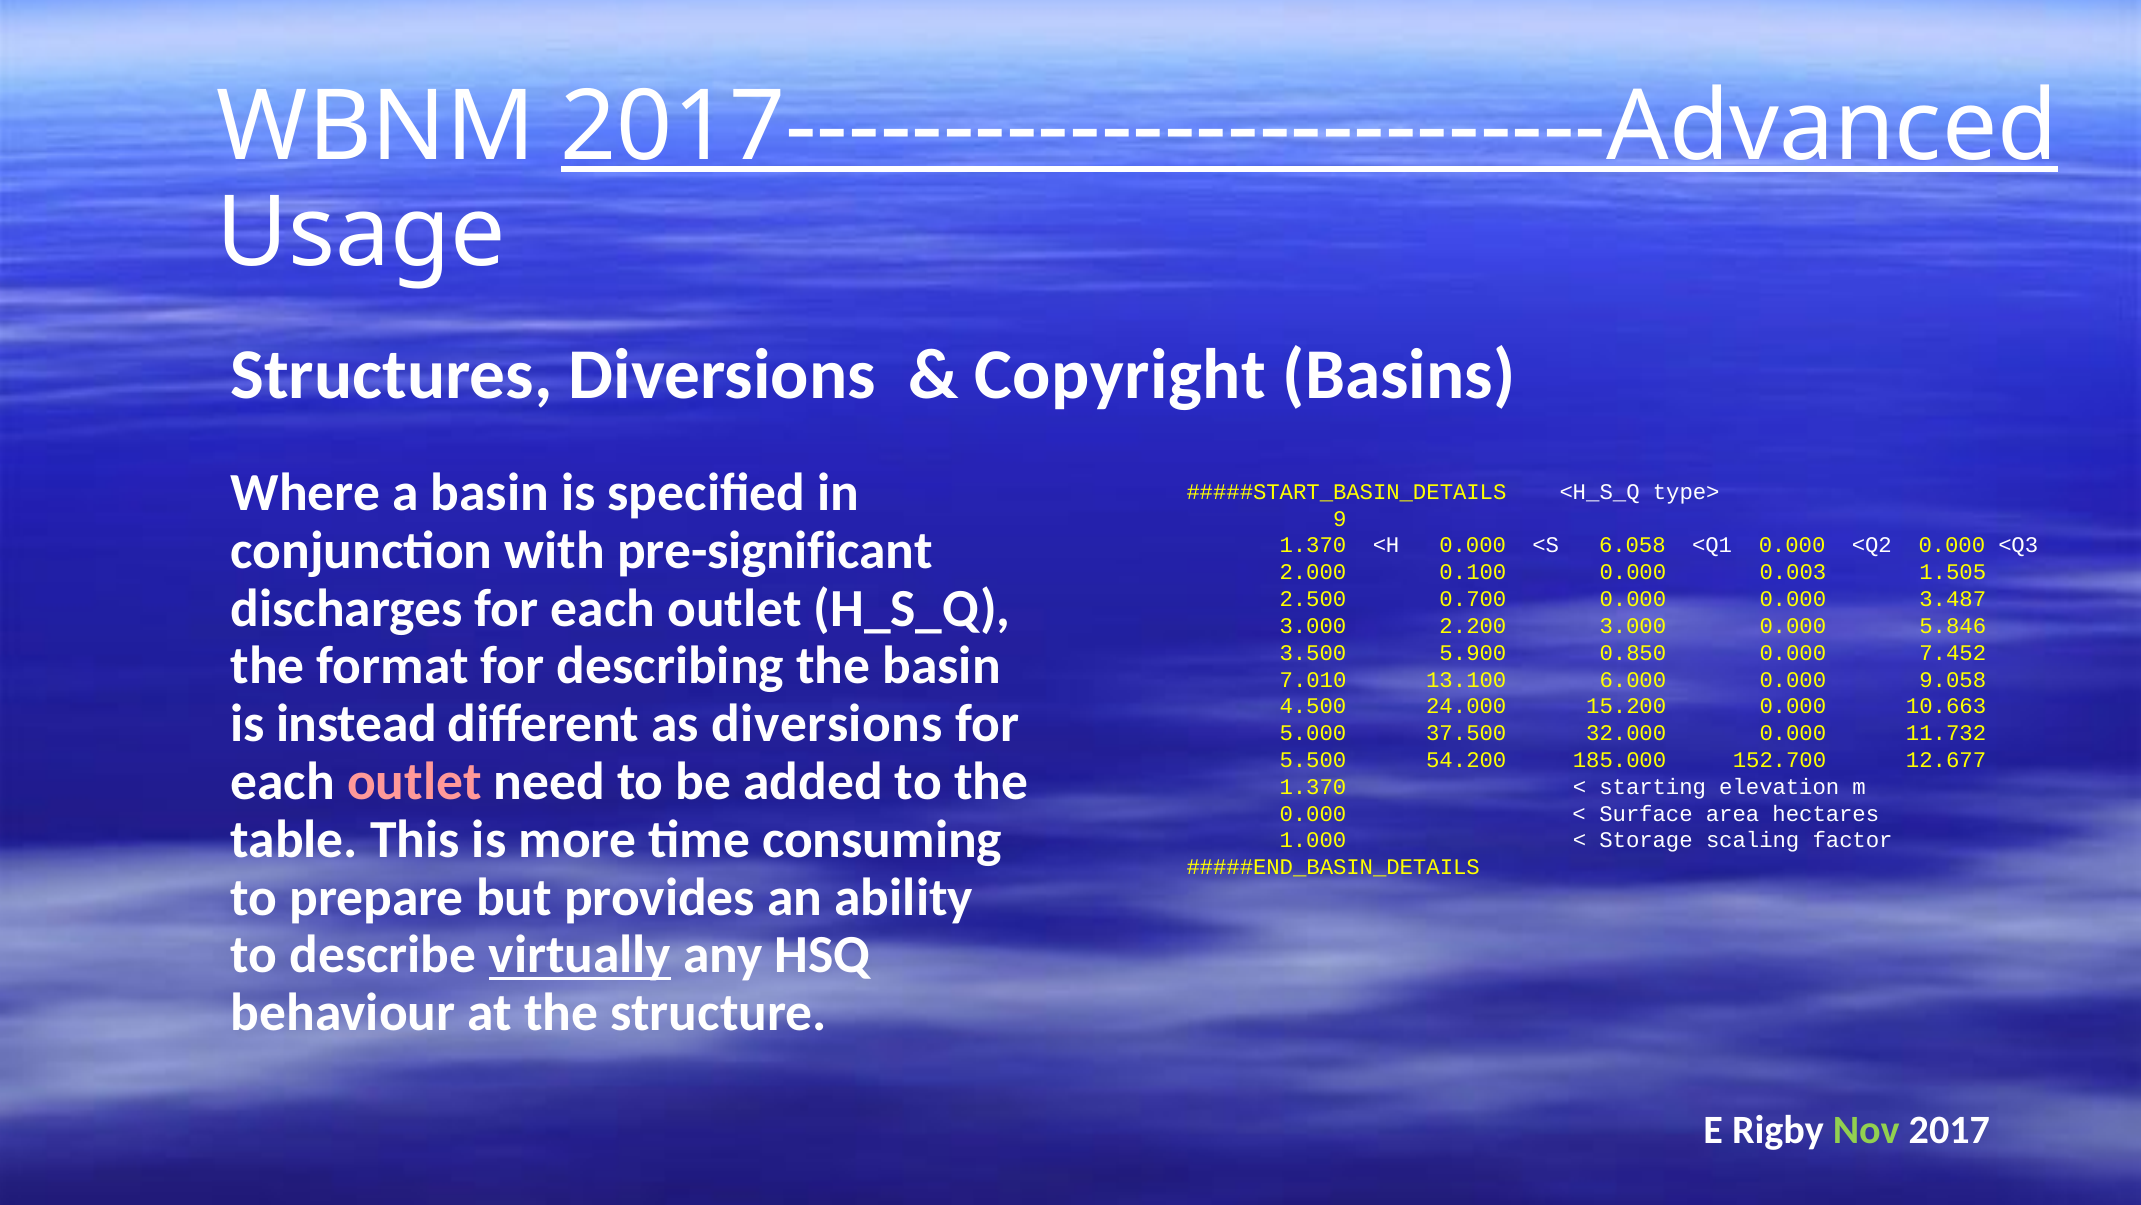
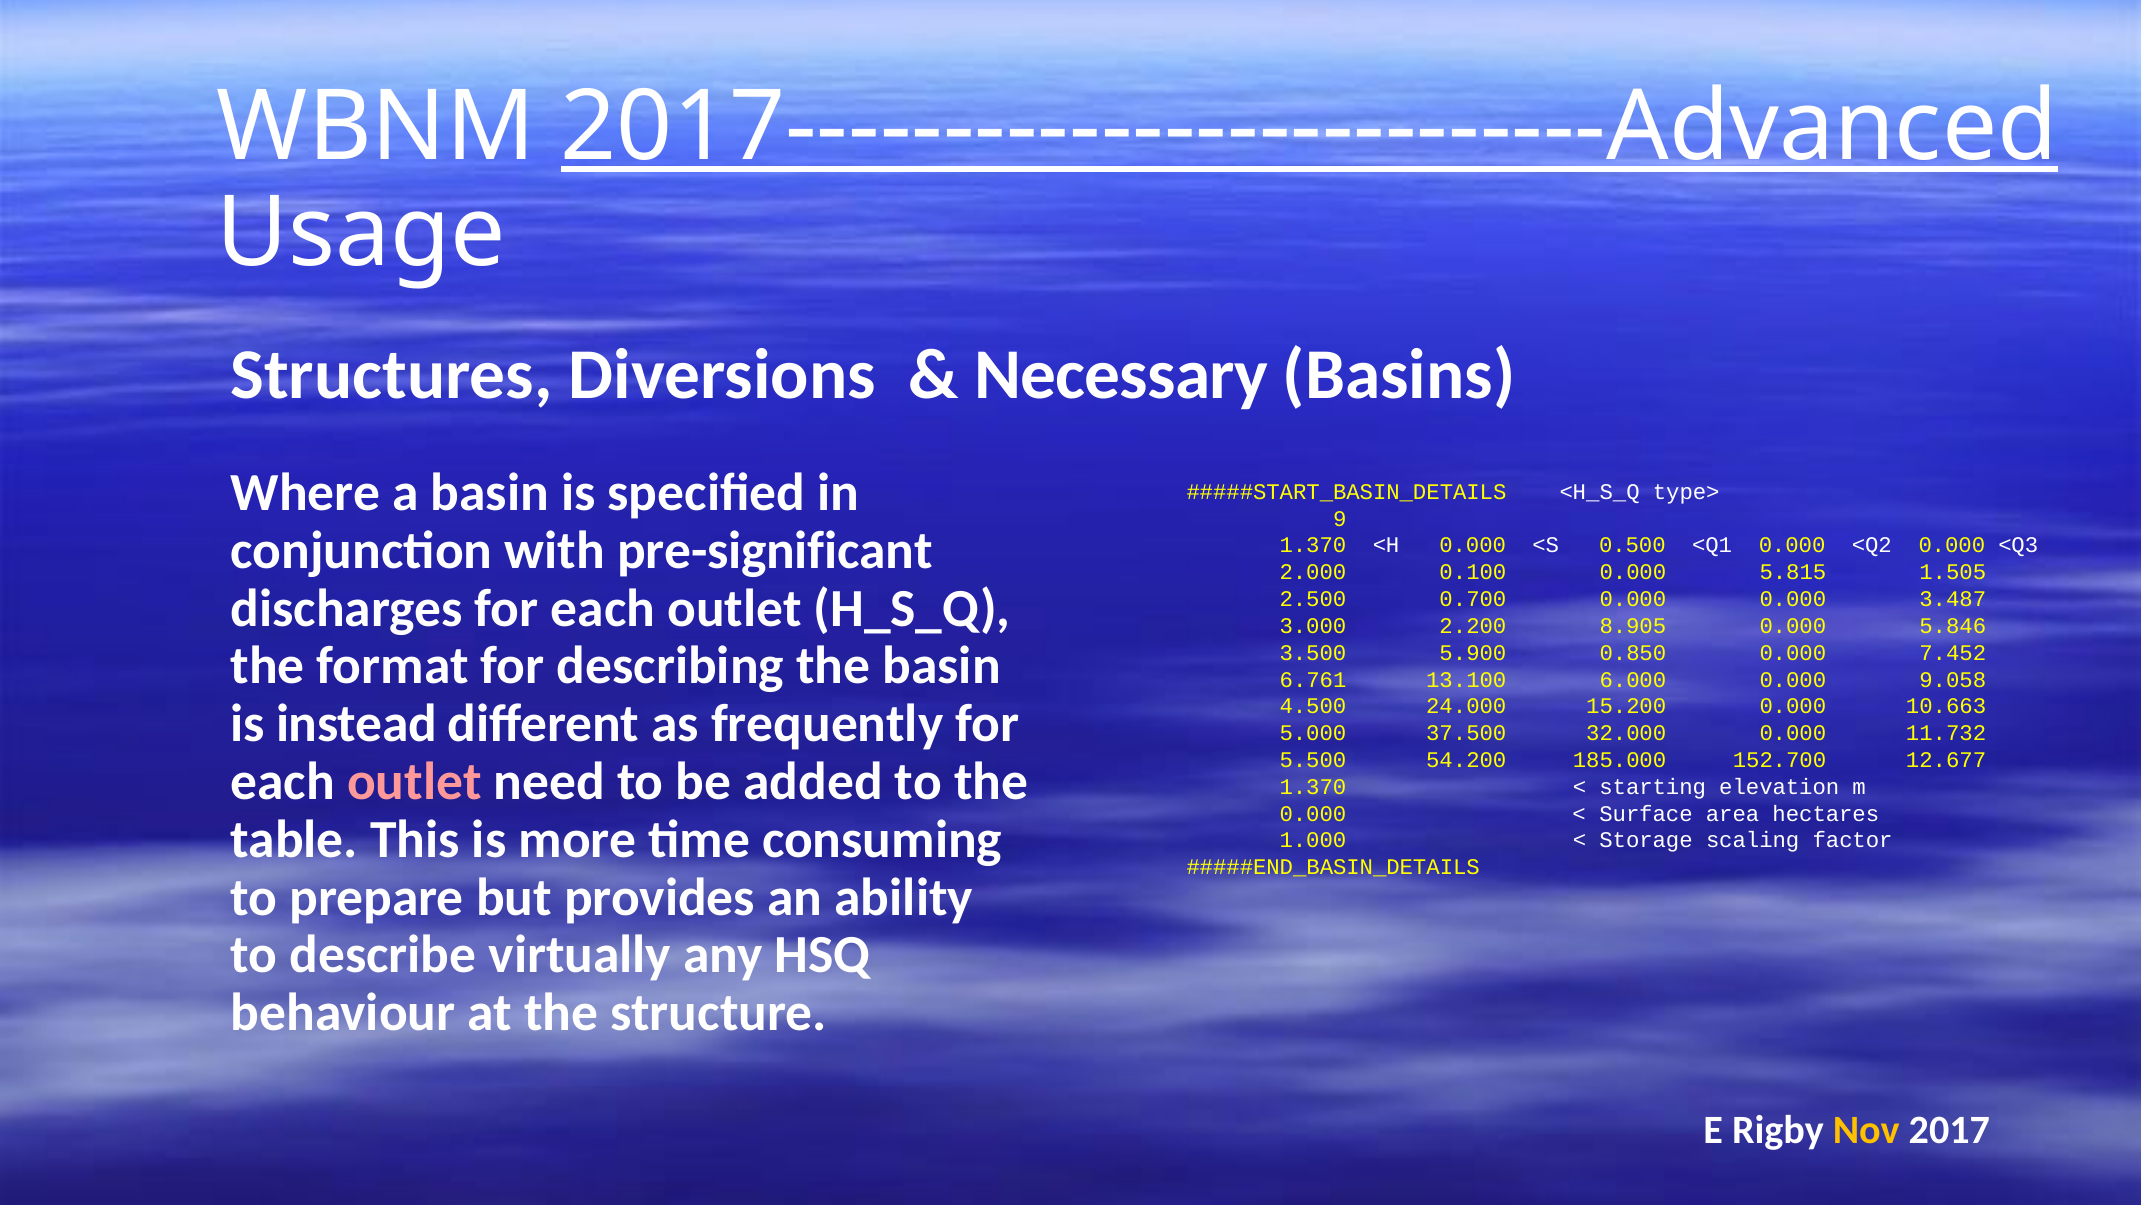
Copyright: Copyright -> Necessary (1121, 375)
6.058: 6.058 -> 0.500 (1632, 545)
0.003: 0.003 -> 5.815 (1793, 572)
2.200 3.000: 3.000 -> 8.905 (1633, 626)
7.010: 7.010 -> 6.761 (1313, 679)
as diversions: diversions -> frequently (827, 724)
virtually underline: present -> none (580, 955)
Nov colour: light green -> yellow (1866, 1129)
